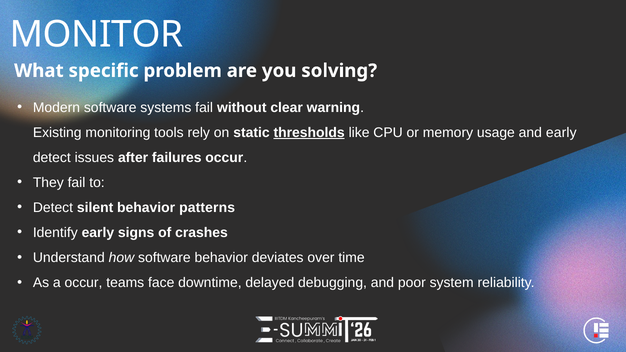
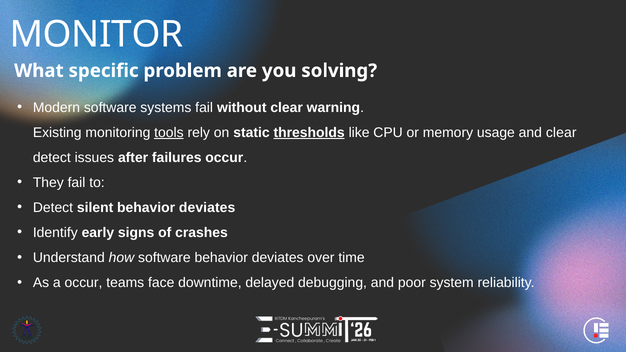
tools underline: none -> present (169, 133)
and early: early -> clear (561, 133)
silent behavior patterns: patterns -> deviates (207, 208)
